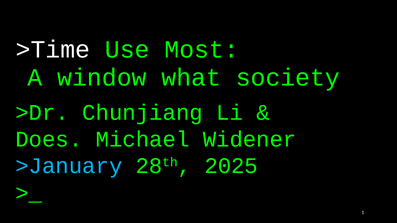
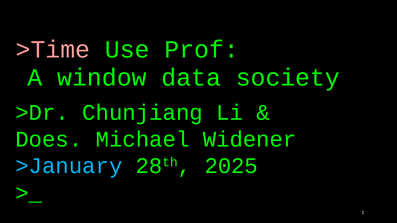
>Time colour: white -> pink (53, 49)
Most: Most -> Prof (202, 49)
what: what -> data (191, 78)
